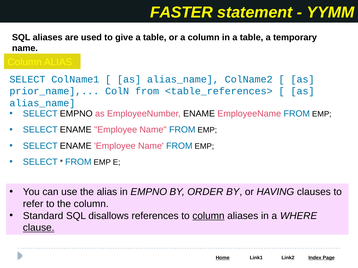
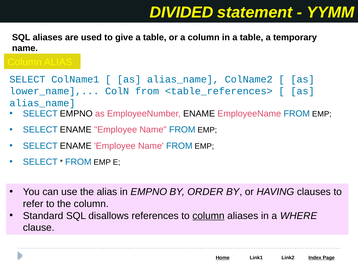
FASTER: FASTER -> DIVIDED (182, 12)
prior_name: prior_name -> lower_name (54, 91)
clause underline: present -> none (39, 228)
